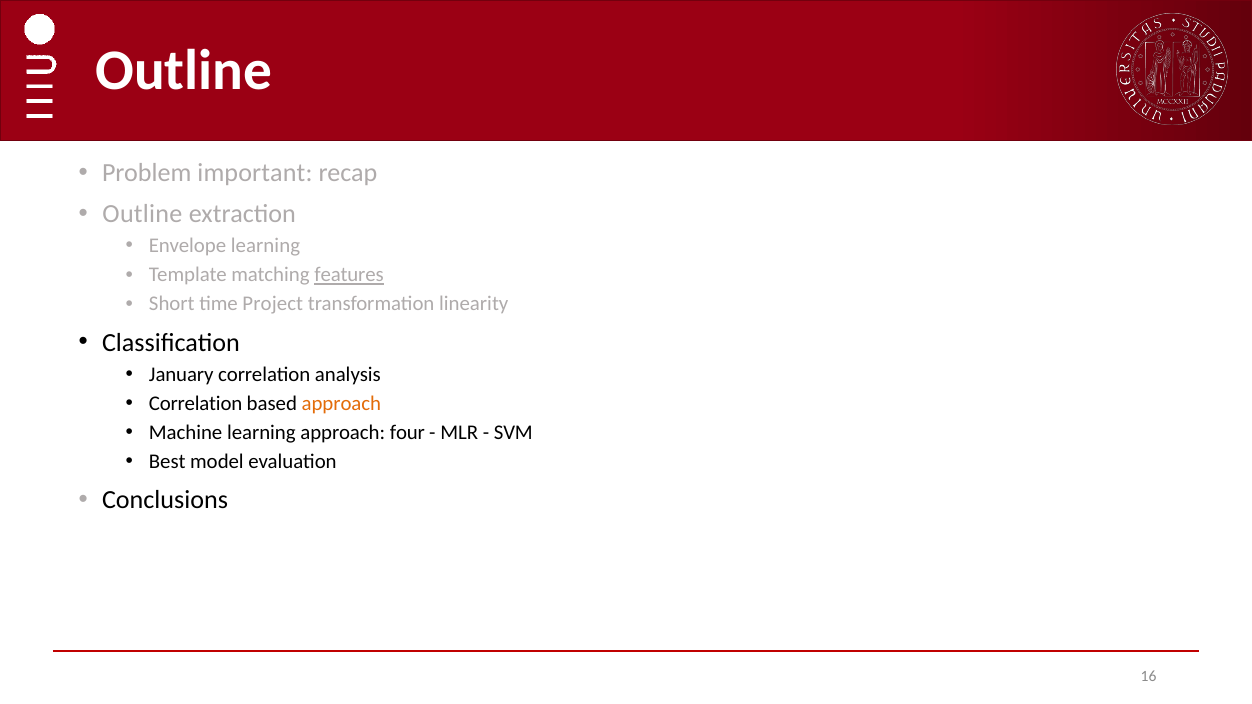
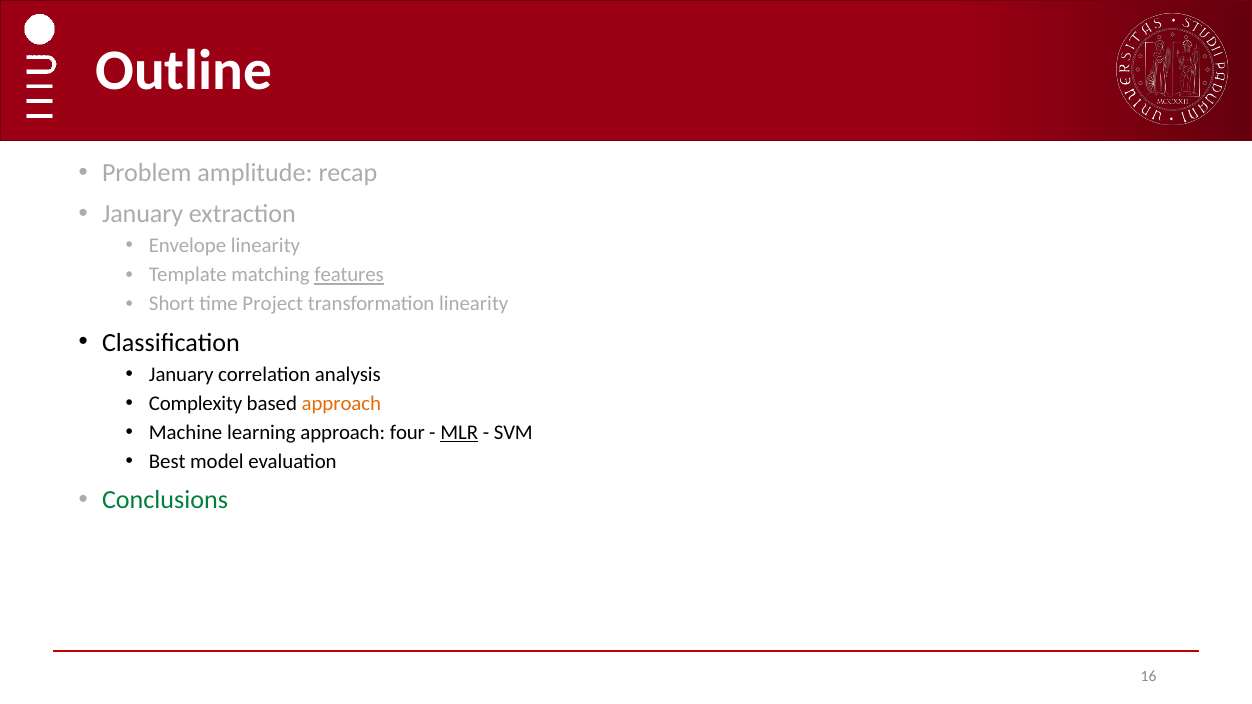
important: important -> amplitude (255, 173)
Outline: Outline -> January (143, 214)
Envelope learning: learning -> linearity (266, 246)
Correlation: Correlation -> Complexity (196, 403)
MLR underline: none -> present (459, 432)
Conclusions colour: black -> green (165, 500)
